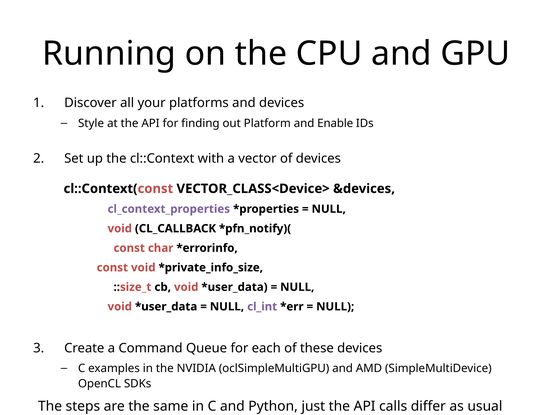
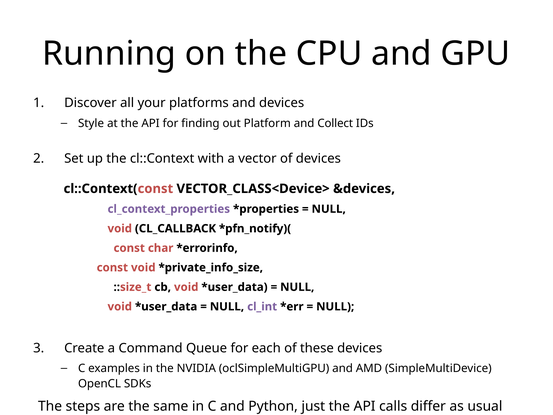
Enable: Enable -> Collect (335, 123)
